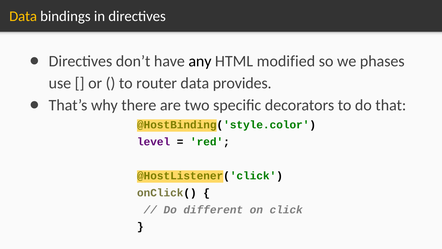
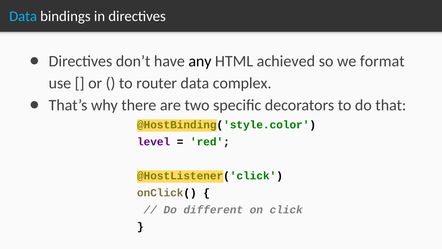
Data colour: yellow -> light blue (23, 16)
modified: modified -> achieved (286, 61)
phases: phases -> format (382, 61)
provides: provides -> complex (242, 83)
